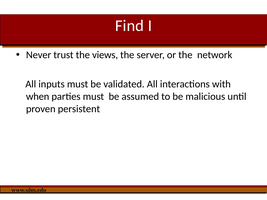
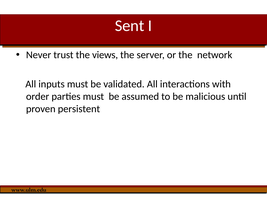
Find: Find -> Sent (130, 26)
when: when -> order (38, 97)
